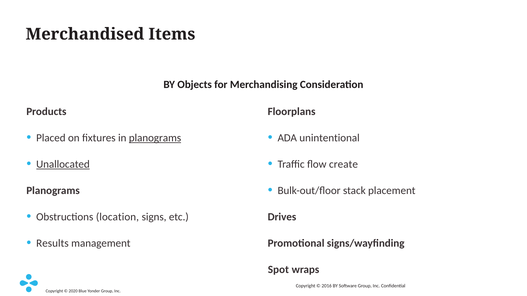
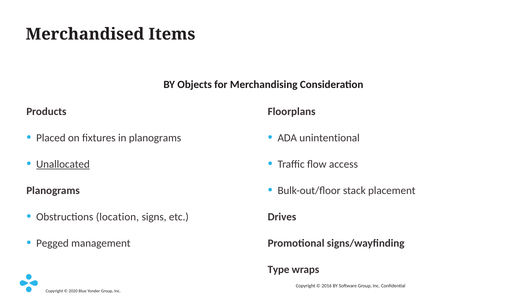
planograms underline: present -> none (155, 138)
create: create -> access (343, 164)
Results: Results -> Pegged (52, 243)
Spot: Spot -> Type (279, 270)
